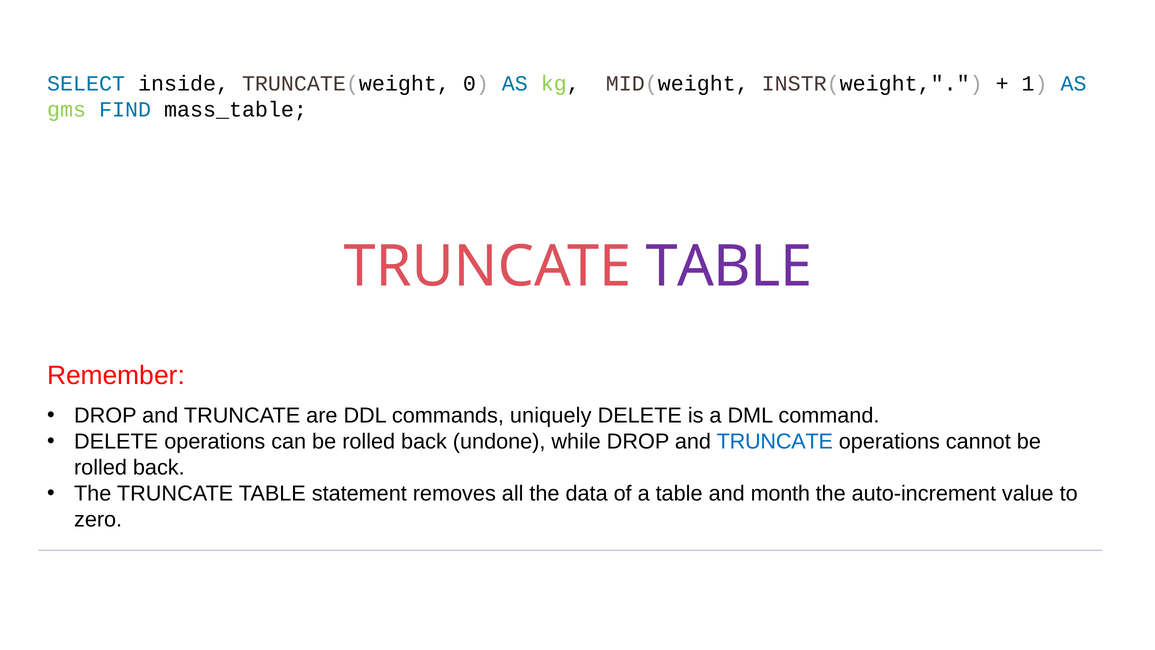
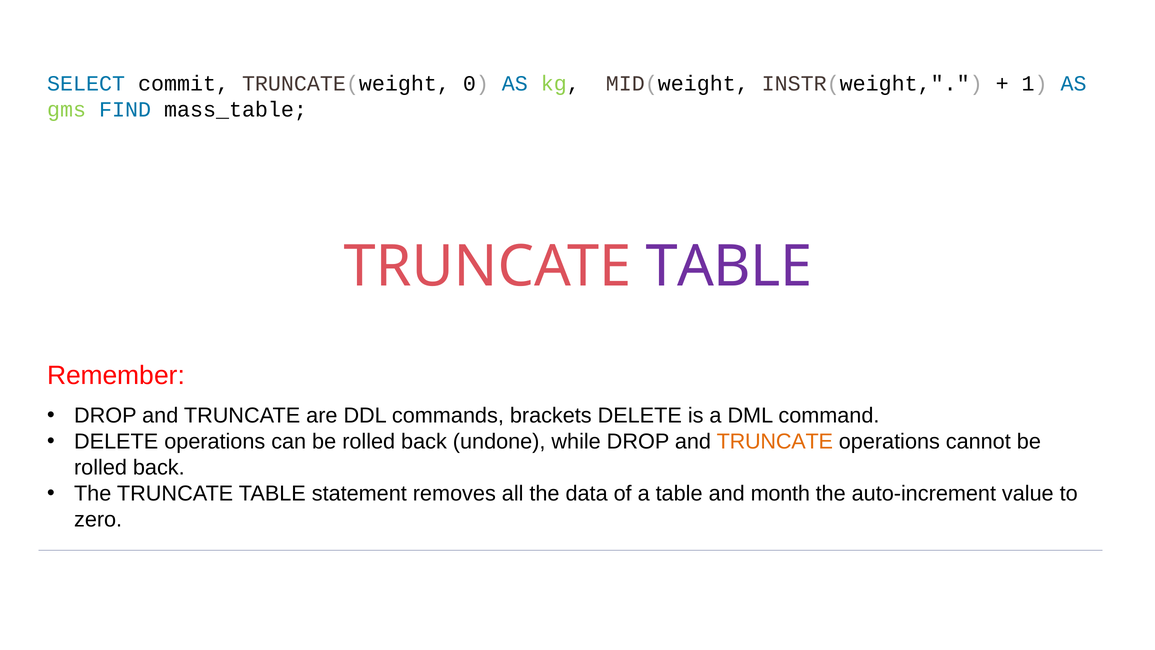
inside: inside -> commit (184, 83)
uniquely: uniquely -> brackets (551, 416)
TRUNCATE colour: blue -> orange (775, 442)
